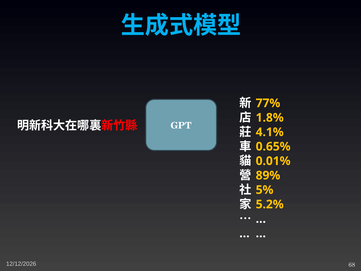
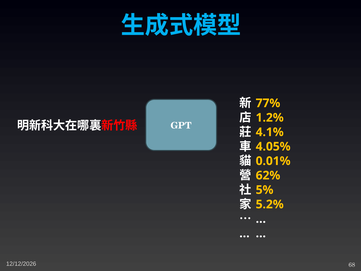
1.8%: 1.8% -> 1.2% (270, 118)
0.65%: 0.65% -> 4.05% (273, 146)
89%: 89% -> 62% (268, 175)
